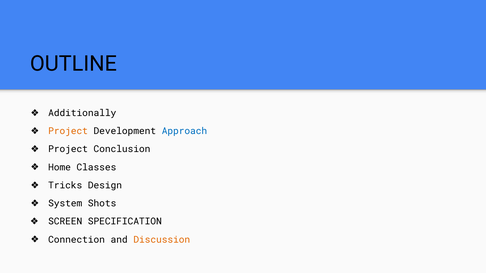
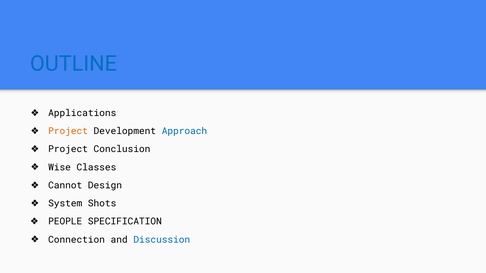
OUTLINE colour: black -> blue (73, 64)
Additionally: Additionally -> Applications (82, 113)
Home: Home -> Wise (60, 167)
Tricks: Tricks -> Cannot (65, 186)
SCREEN: SCREEN -> PEOPLE (65, 222)
Discussion colour: orange -> blue (162, 240)
